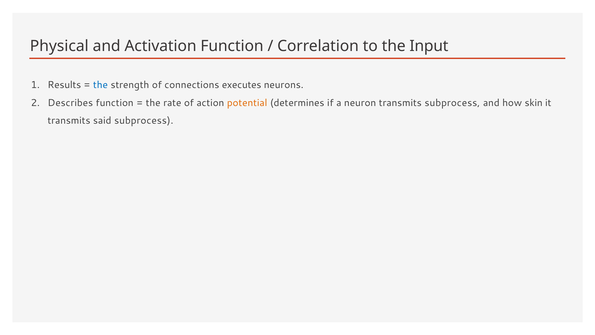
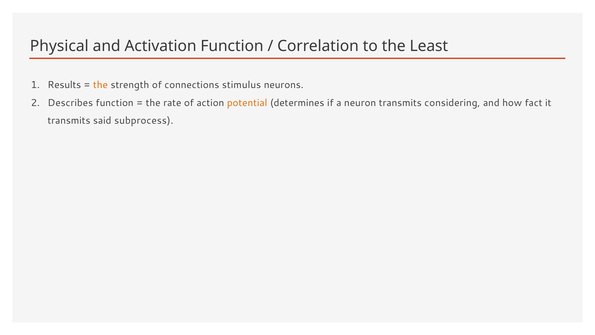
Input: Input -> Least (429, 46)
the colour: blue -> orange (100, 85)
executes: executes -> stimulus (242, 85)
transmits subprocess: subprocess -> considering (452, 103)
skin: skin -> fact (534, 103)
